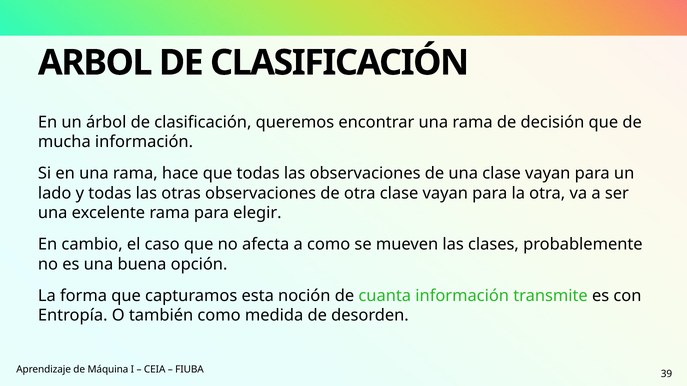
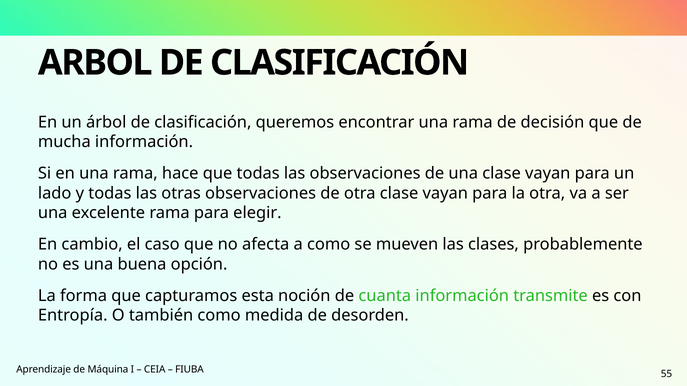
39: 39 -> 55 (666, 374)
